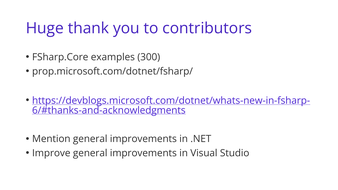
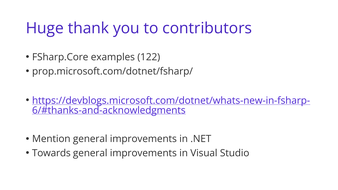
300: 300 -> 122 (149, 57)
Improve: Improve -> Towards (51, 153)
